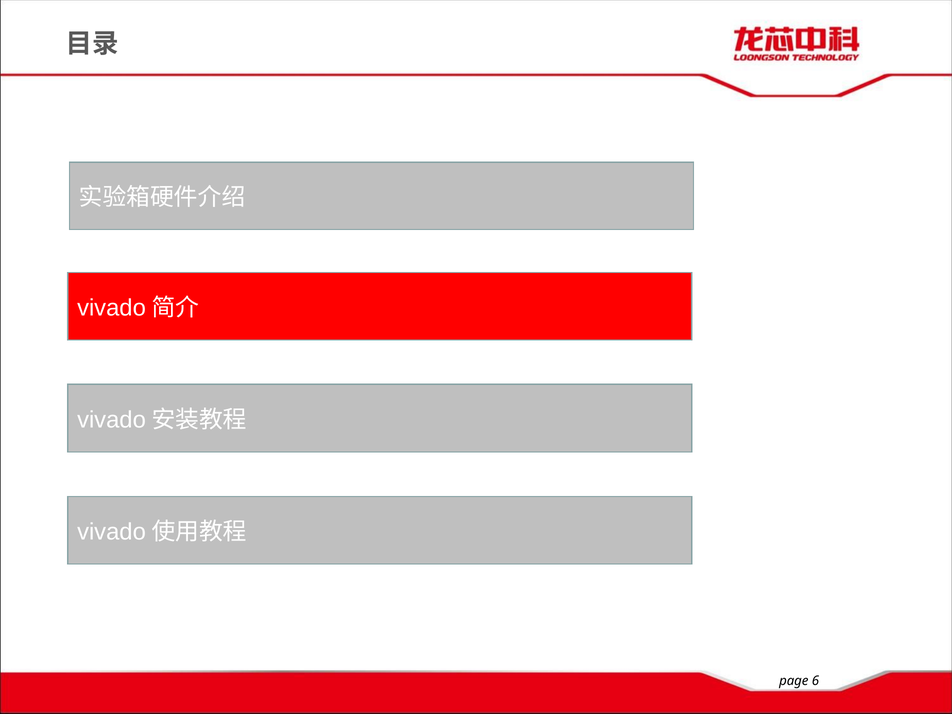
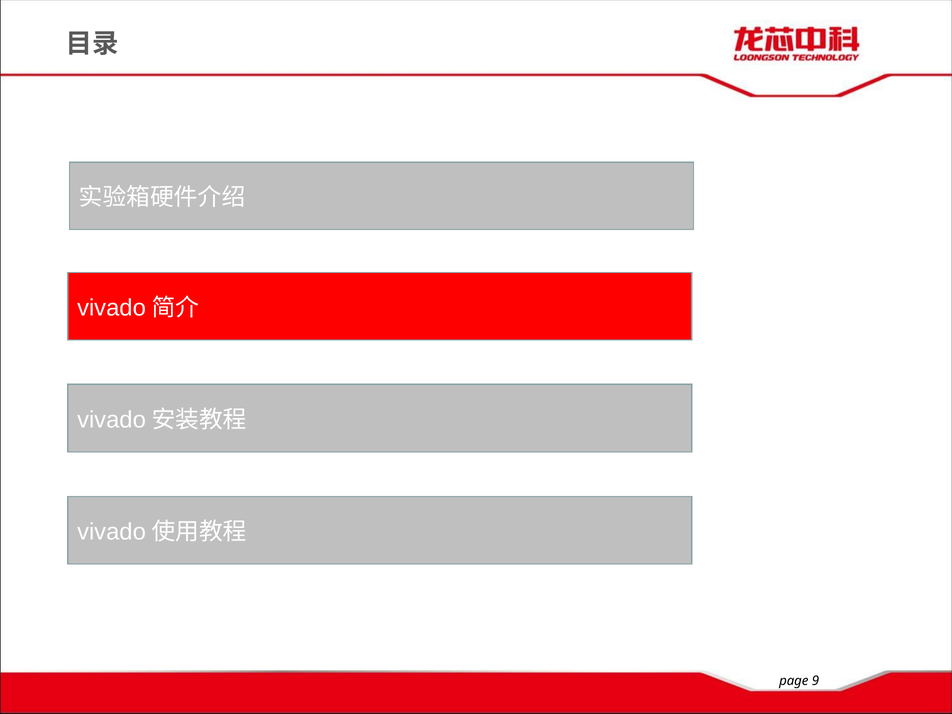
6: 6 -> 9 (816, 681)
